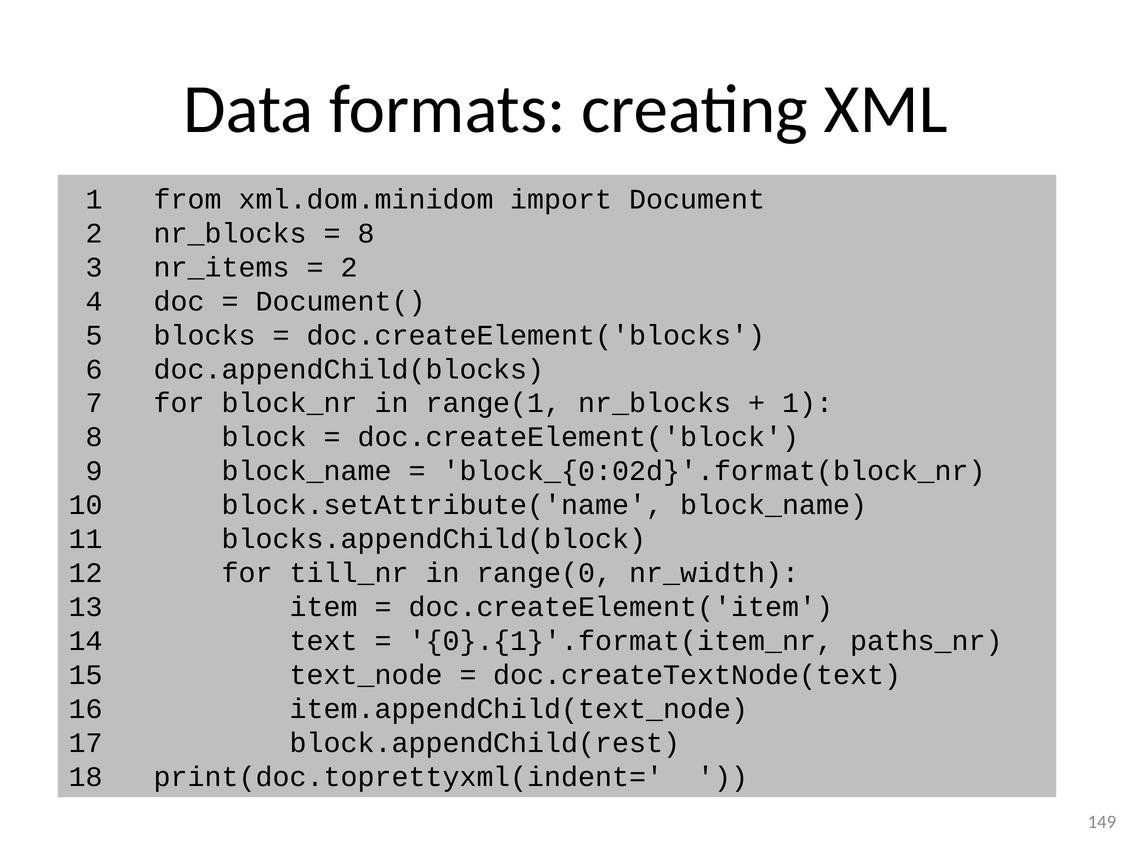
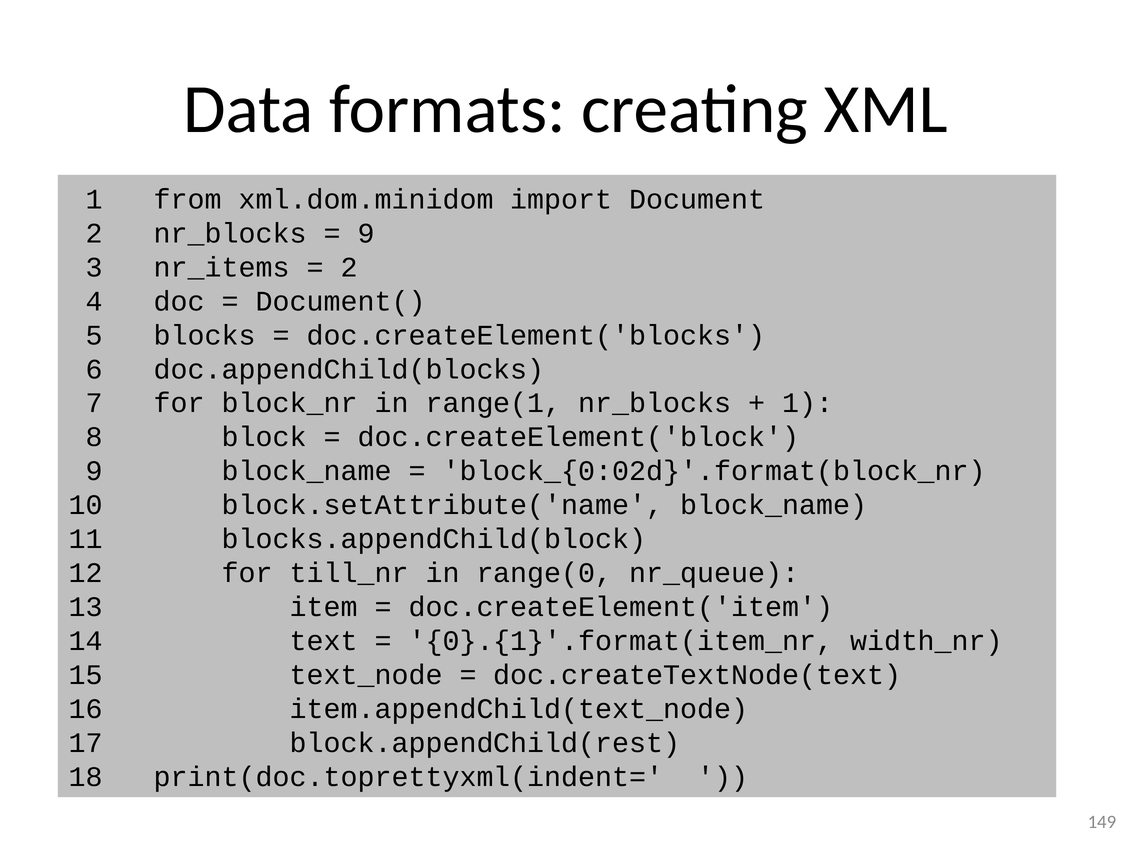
8: 8 -> 9 (366, 233)
nr_width: nr_width -> nr_queue (714, 573)
paths_nr: paths_nr -> width_nr (926, 641)
